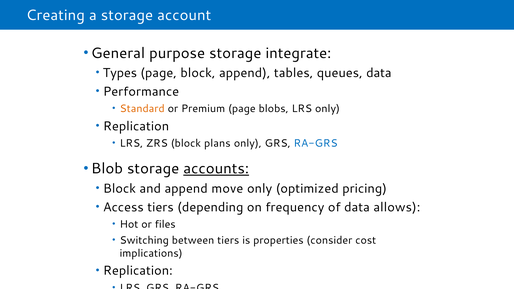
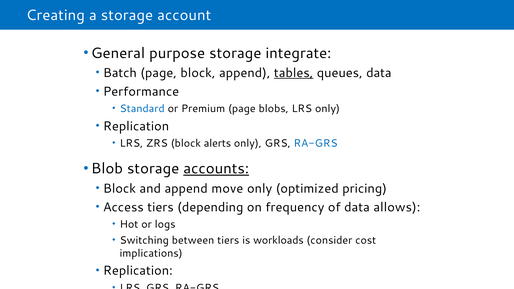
Types: Types -> Batch (120, 73)
tables underline: none -> present (294, 73)
Standard colour: orange -> blue (142, 109)
plans: plans -> alerts (217, 143)
files: files -> logs (165, 224)
properties: properties -> workloads (278, 240)
